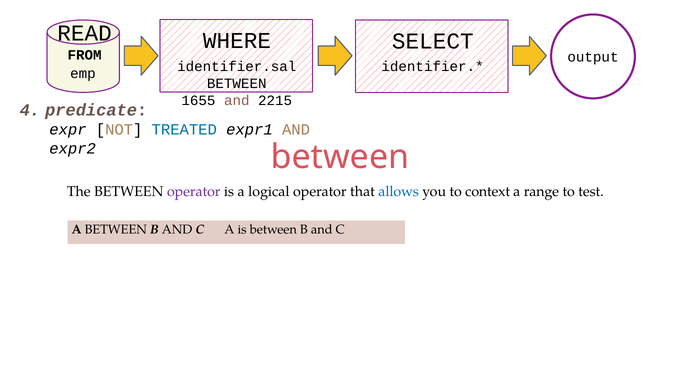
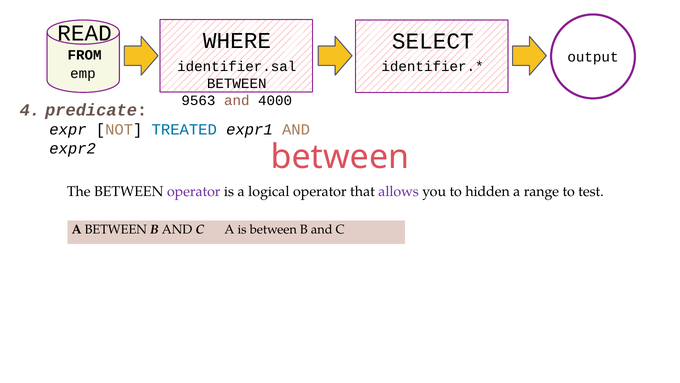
1655: 1655 -> 9563 (198, 100)
2215: 2215 -> 4000 (275, 100)
allows colour: blue -> purple (399, 191)
context: context -> hidden (488, 191)
